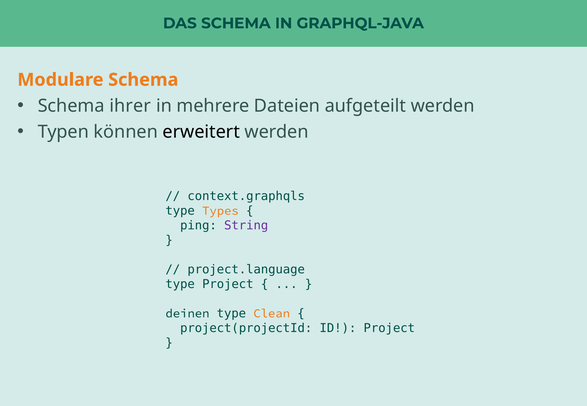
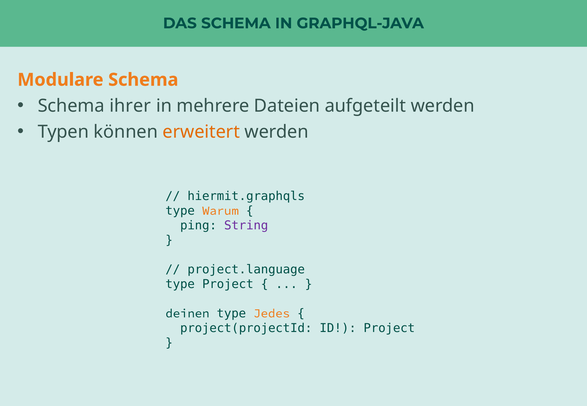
erweitert colour: black -> orange (201, 132)
context.graphqls: context.graphqls -> hiermit.graphqls (246, 196)
Types: Types -> Warum (220, 211)
Clean: Clean -> Jedes (272, 314)
